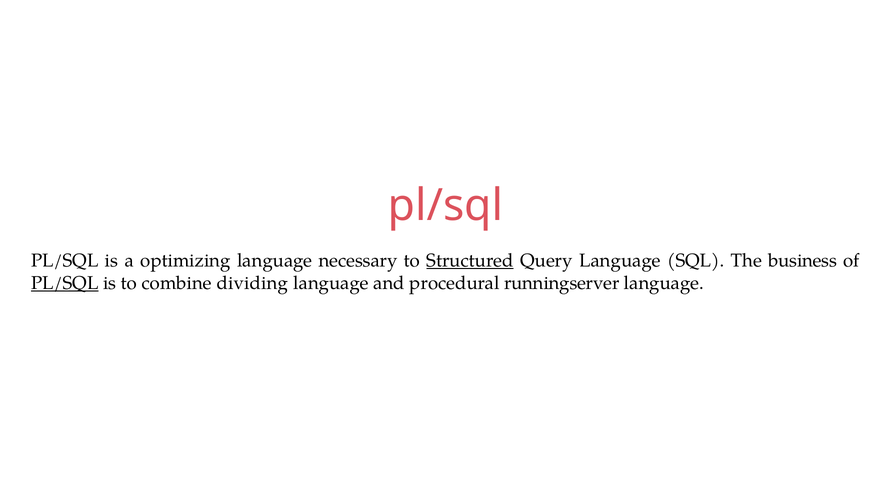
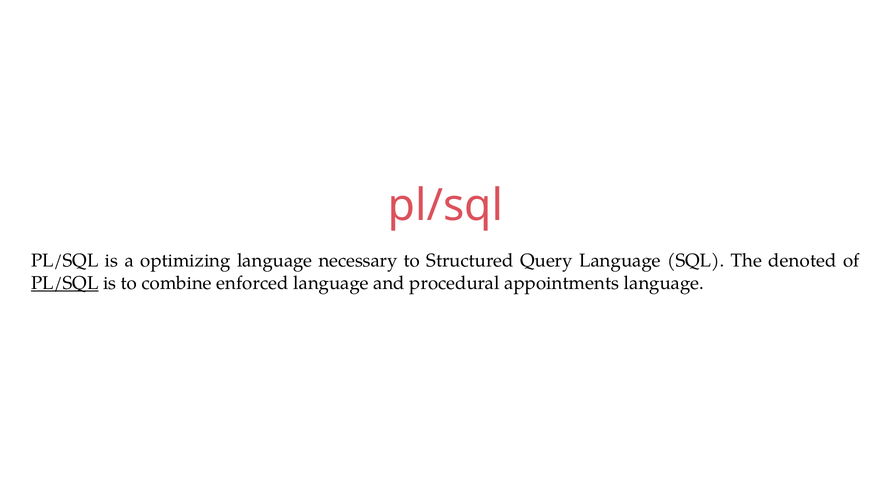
Structured underline: present -> none (470, 261)
business: business -> denoted (802, 261)
dividing: dividing -> enforced (253, 283)
runningserver: runningserver -> appointments (562, 283)
